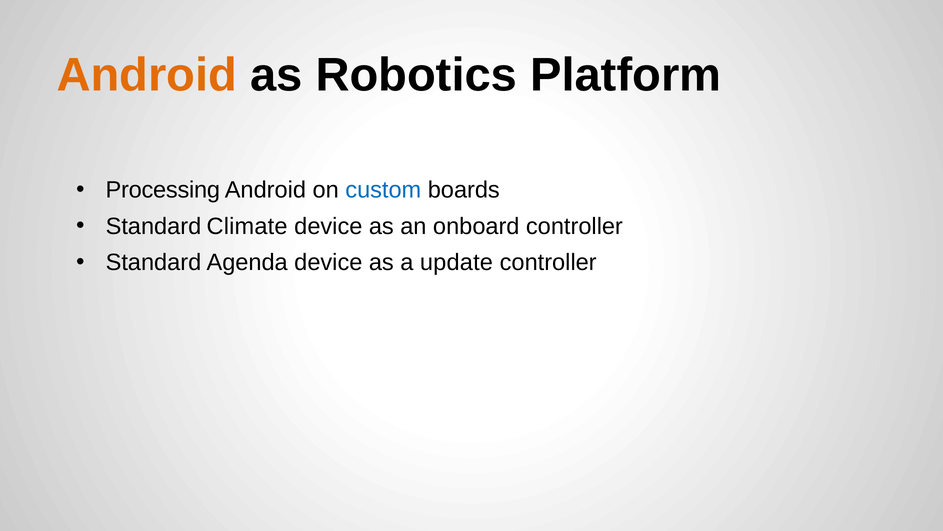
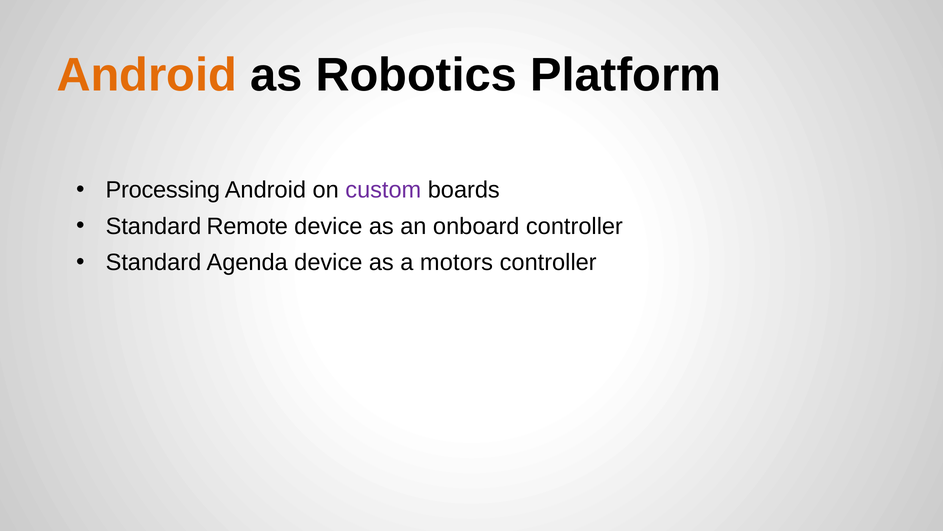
custom colour: blue -> purple (383, 190)
Climate: Climate -> Remote (247, 226)
update: update -> motors (456, 262)
